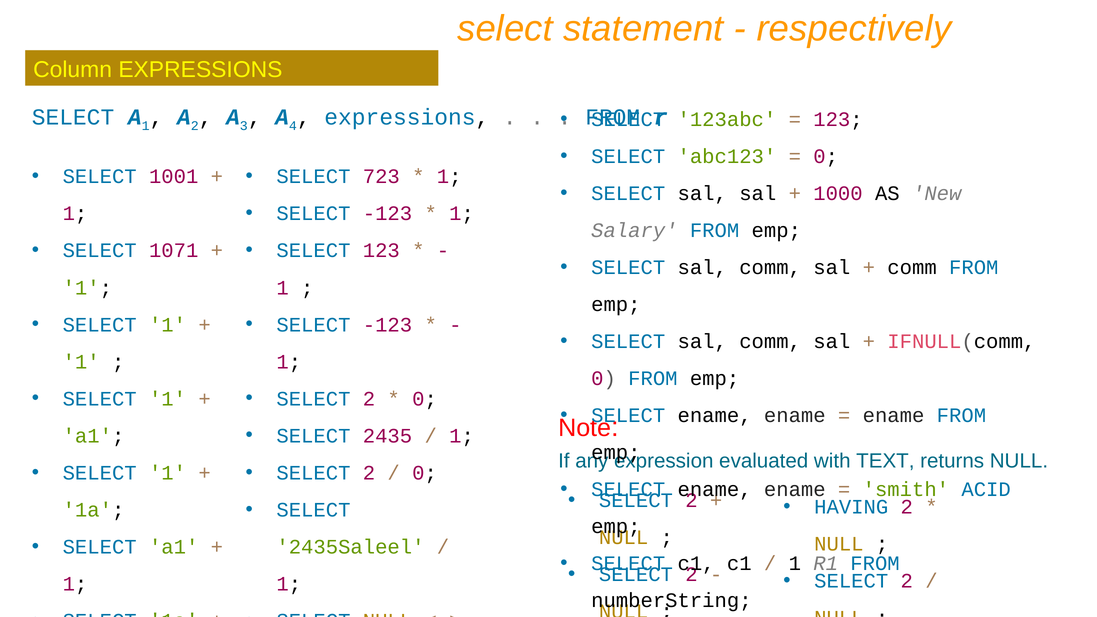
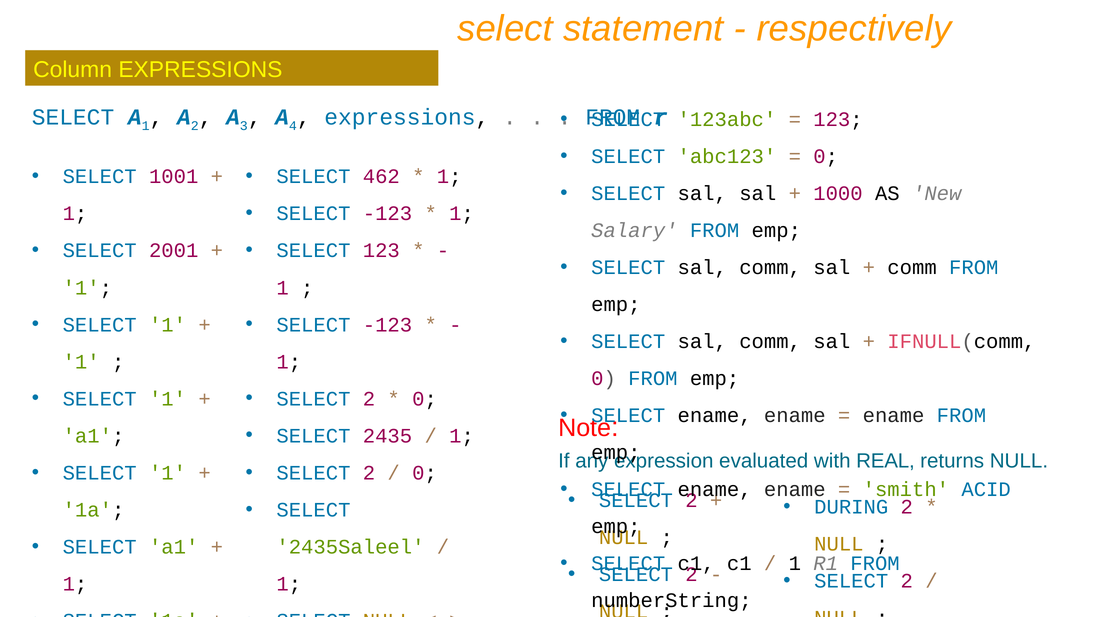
723: 723 -> 462 (381, 177)
1071: 1071 -> 2001 (174, 251)
TEXT: TEXT -> REAL (885, 461)
HAVING: HAVING -> DURING (851, 507)
